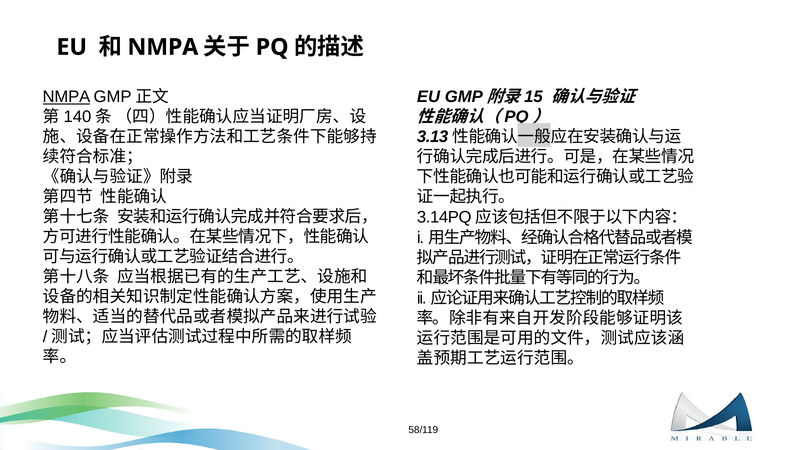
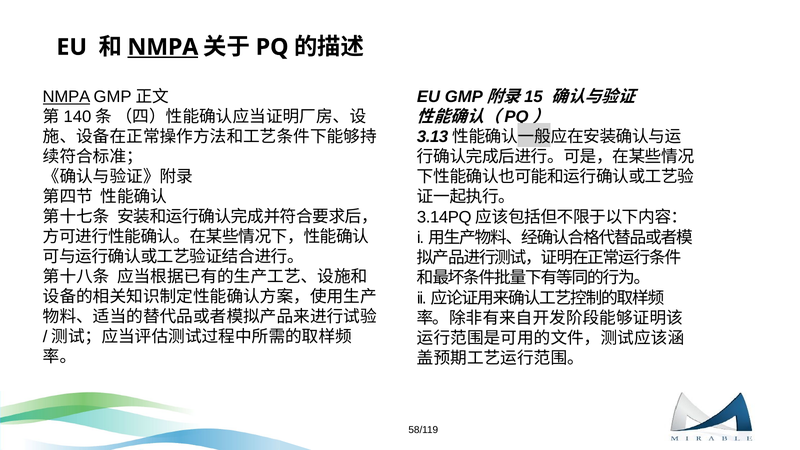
NMPA underline: none -> present (163, 47)
